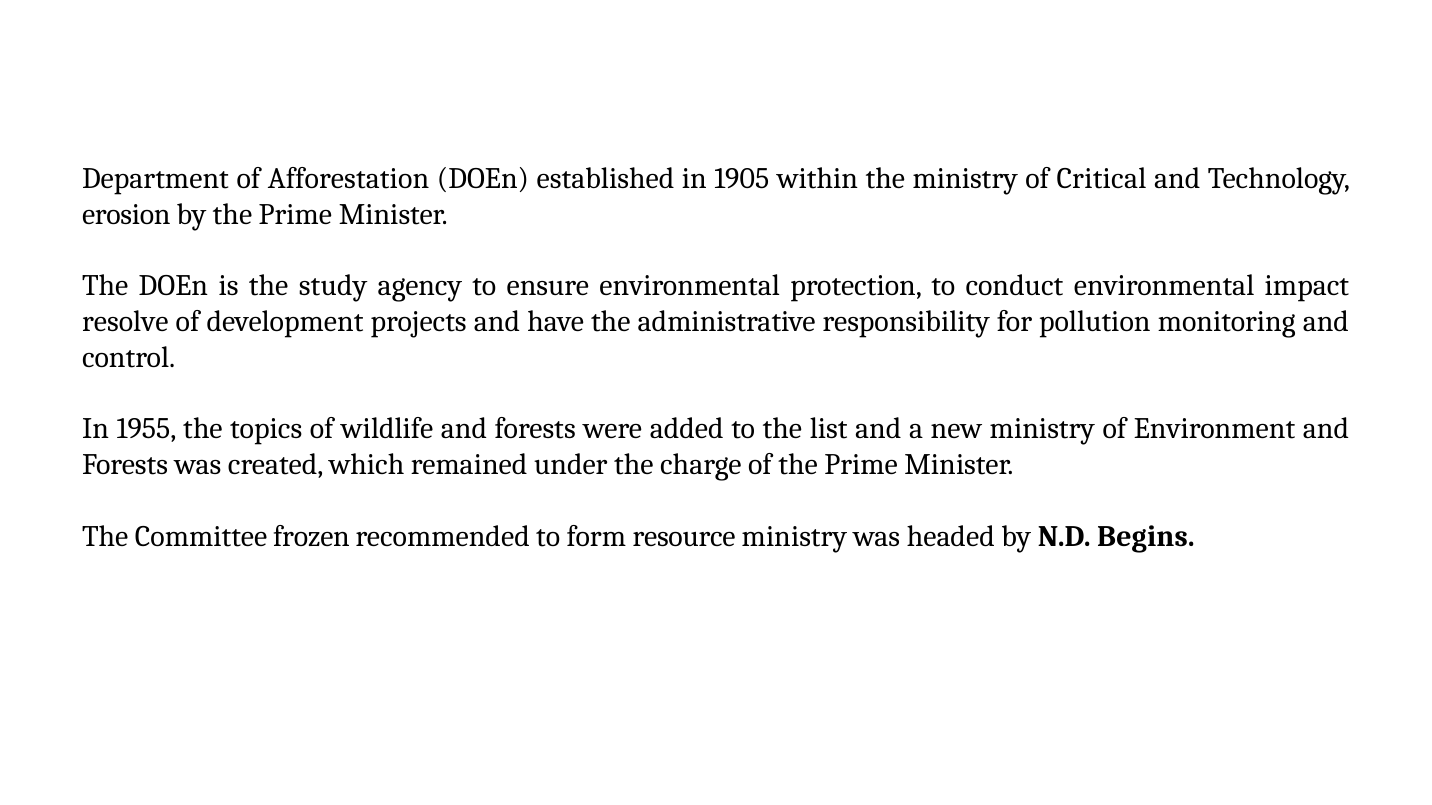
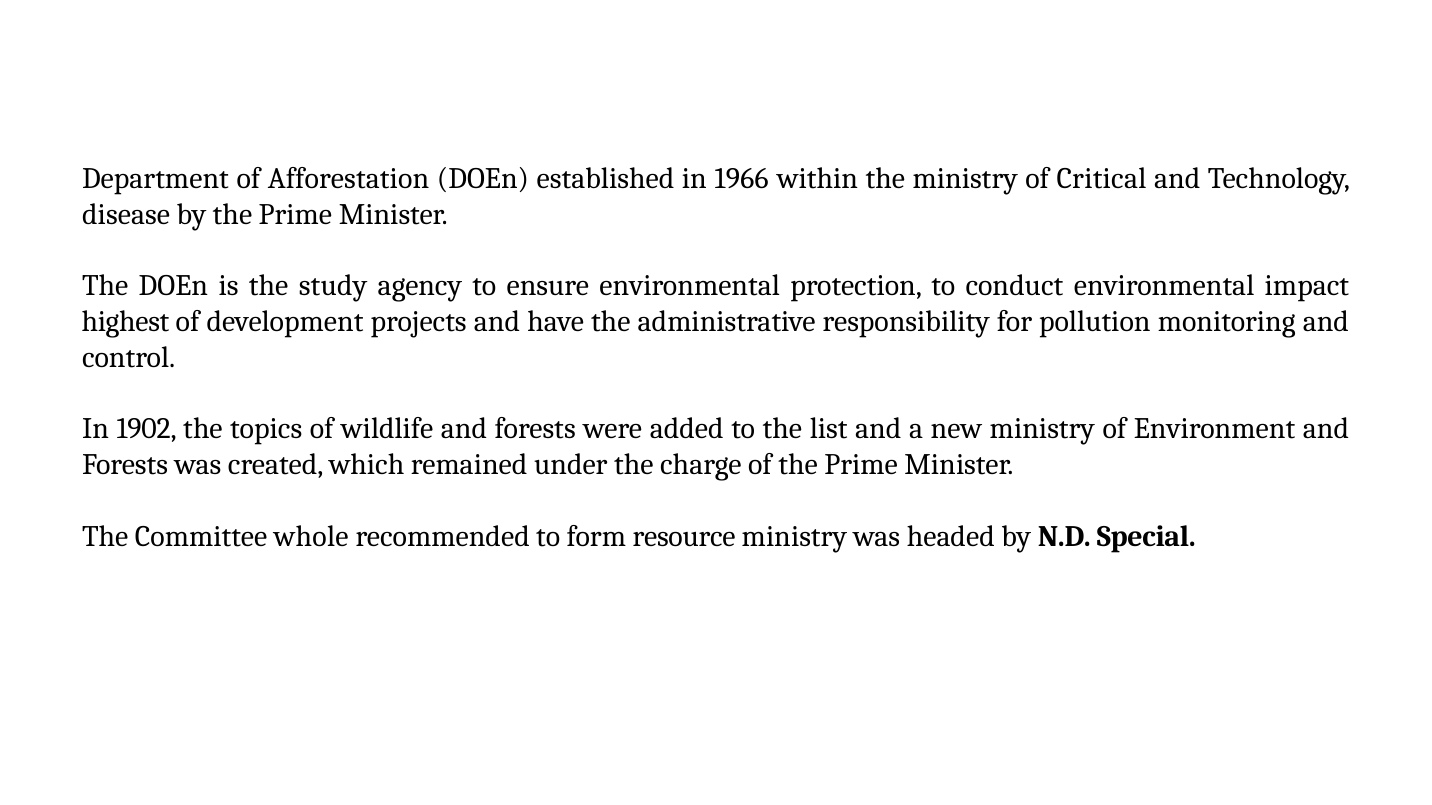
1905: 1905 -> 1966 (742, 179)
erosion: erosion -> disease (126, 214)
resolve: resolve -> highest (125, 322)
1955: 1955 -> 1902 (147, 429)
frozen: frozen -> whole (311, 537)
Begins: Begins -> Special (1146, 537)
